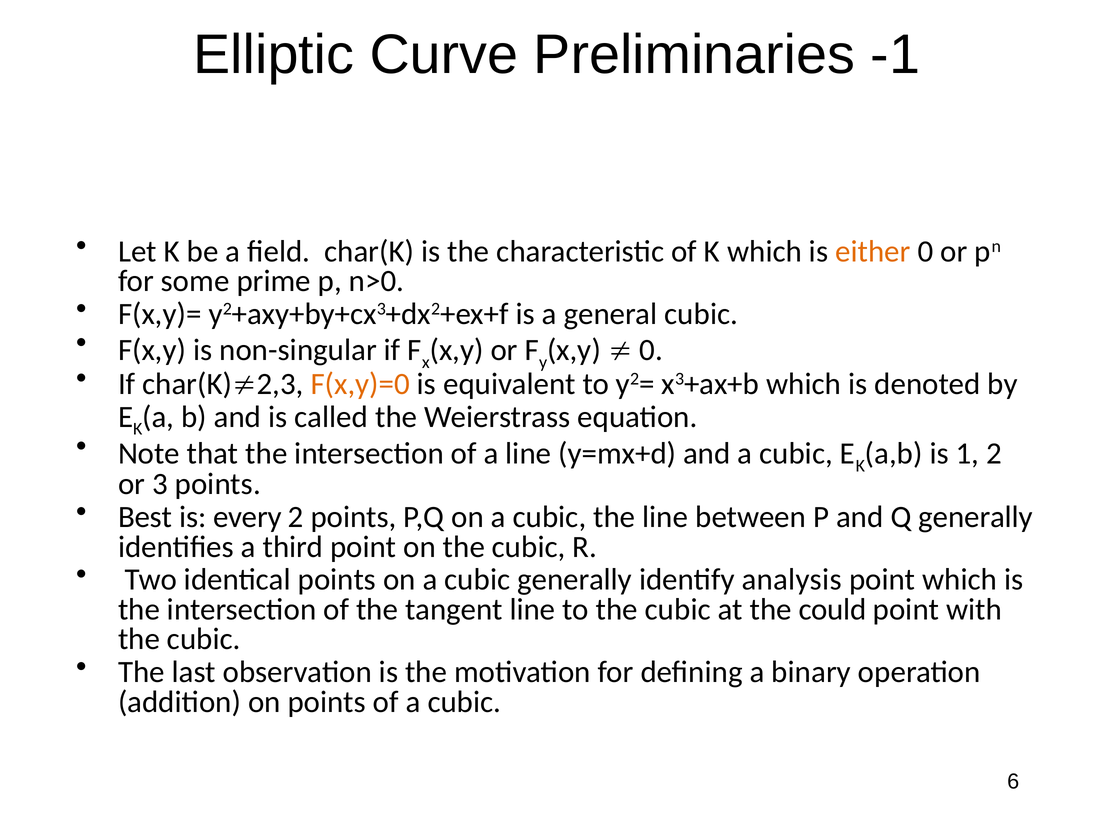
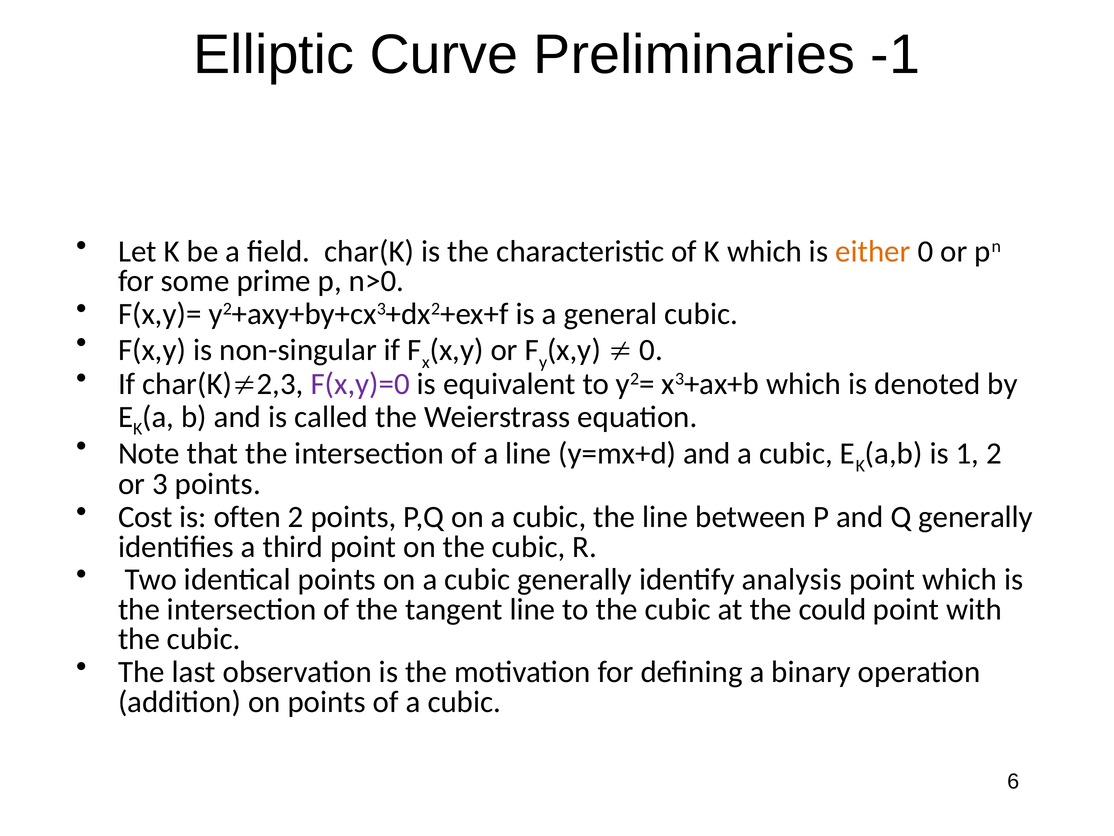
F(x,y)=0 colour: orange -> purple (360, 384)
Best: Best -> Cost (145, 517)
every: every -> often (247, 517)
